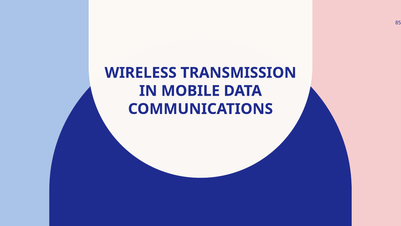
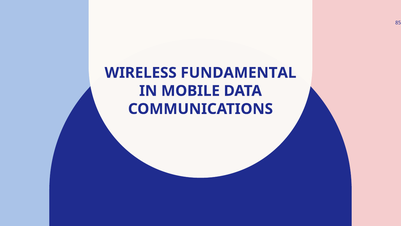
TRANSMISSION: TRANSMISSION -> FUNDAMENTAL (238, 73)
